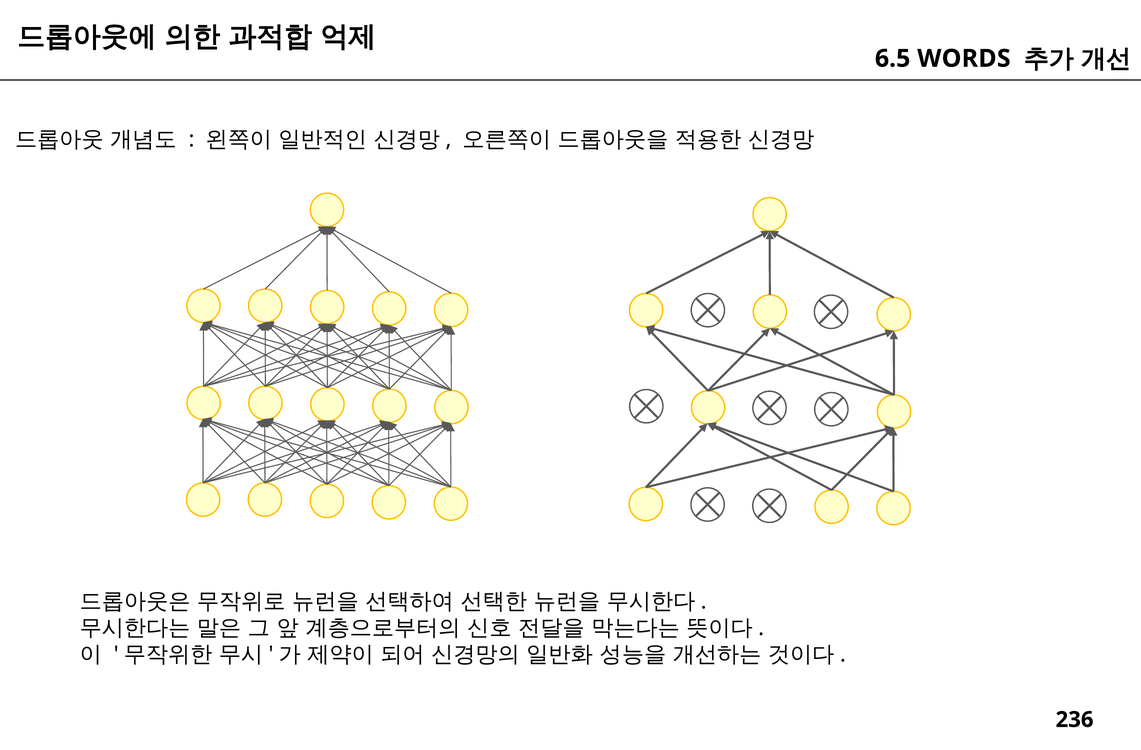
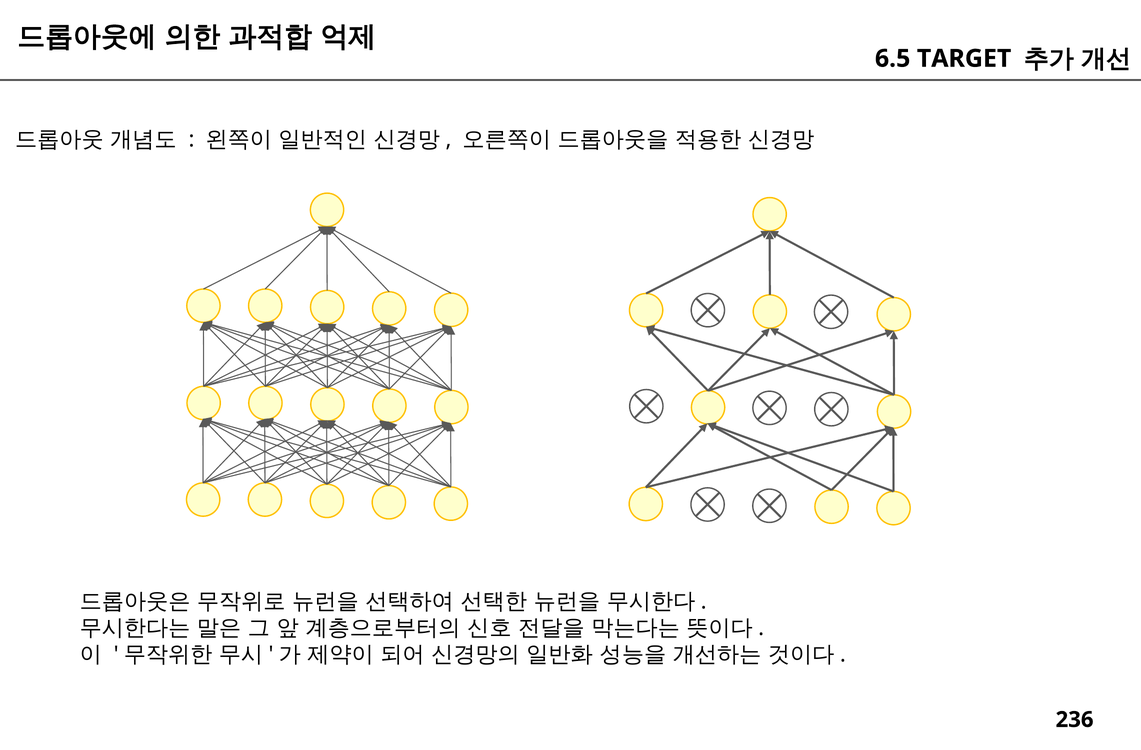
WORDS: WORDS -> TARGET (964, 58)
